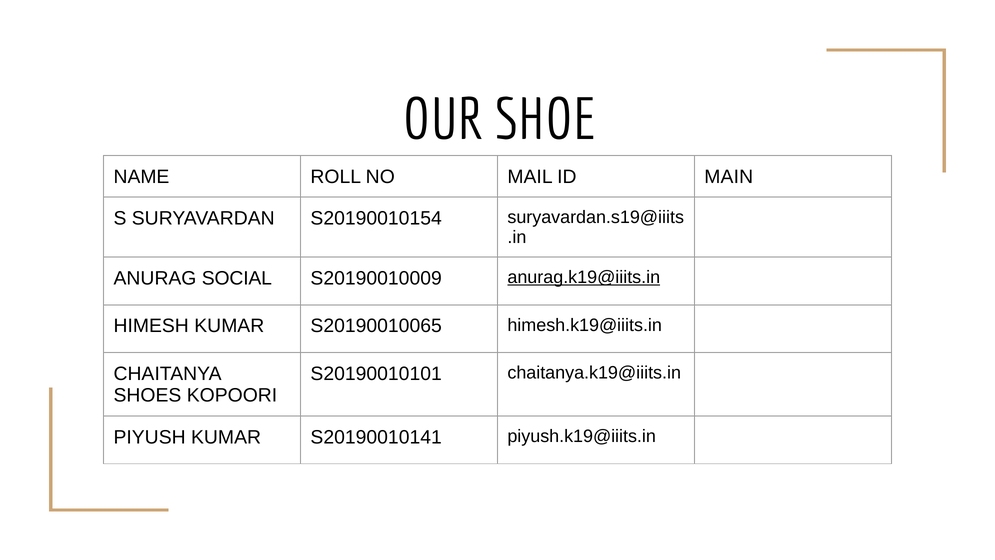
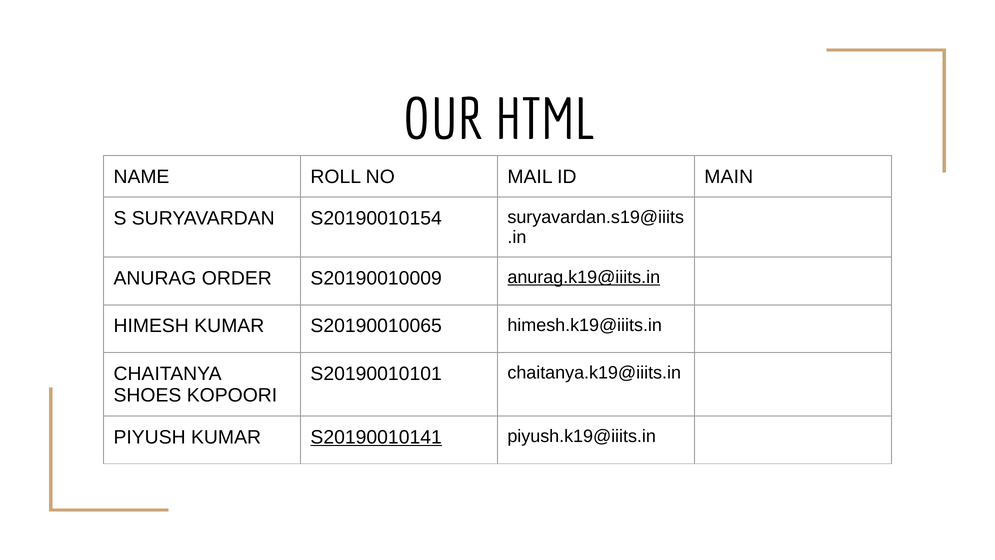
SHOE: SHOE -> HTML (546, 120)
SOCIAL: SOCIAL -> ORDER (237, 278)
S20190010141 underline: none -> present (376, 437)
